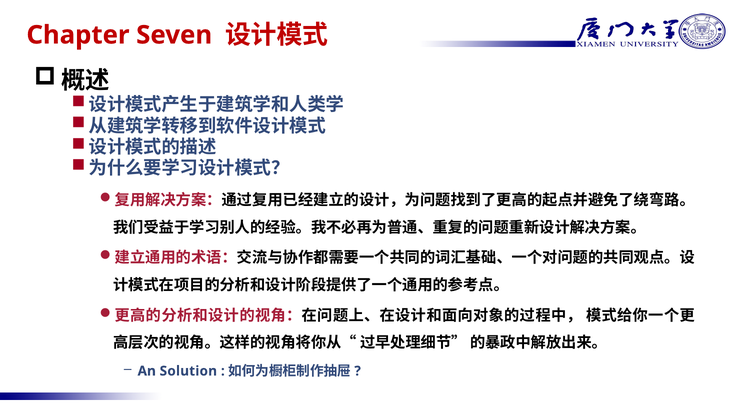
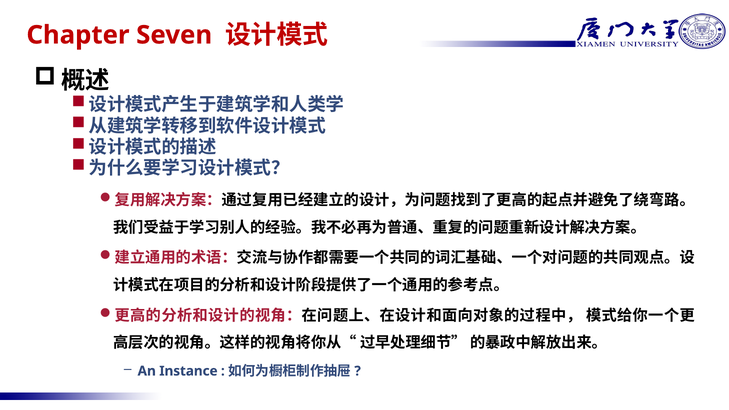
Solution: Solution -> Instance (188, 371)
